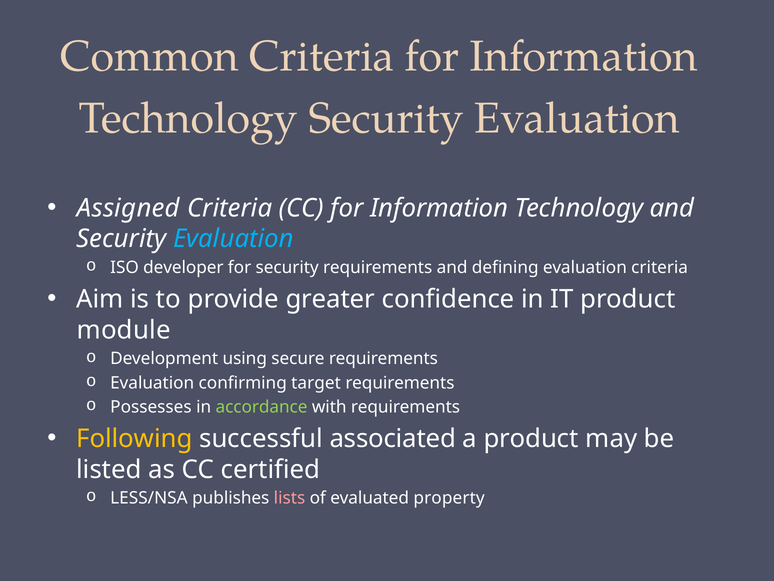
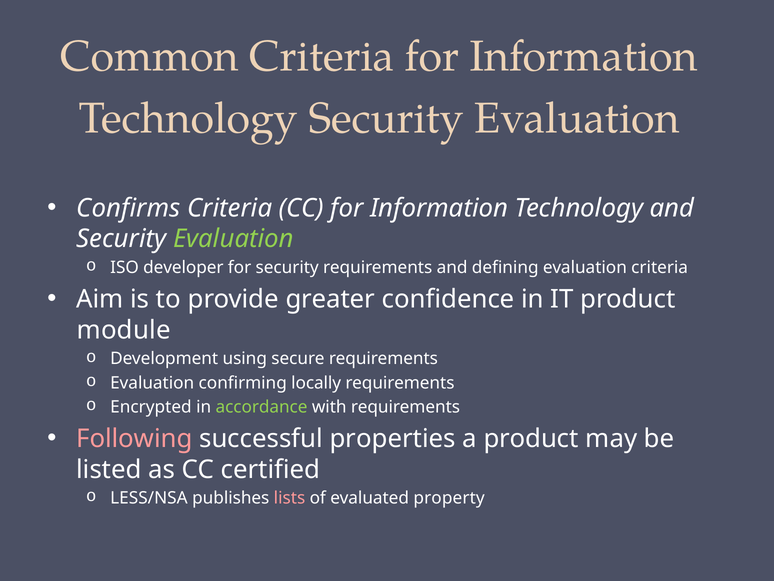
Assigned: Assigned -> Confirms (128, 208)
Evaluation colour: light blue -> light green (233, 239)
target: target -> locally (316, 383)
Possesses: Possesses -> Encrypted (151, 407)
Following colour: yellow -> pink (134, 438)
associated: associated -> properties (393, 438)
